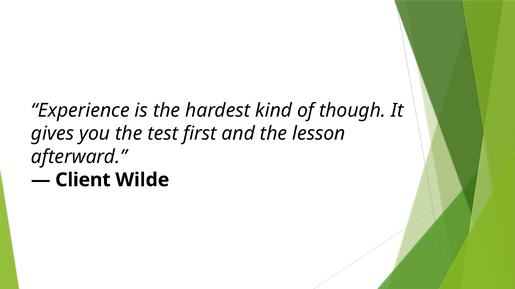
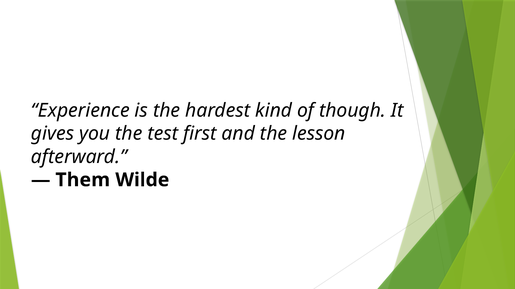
Client: Client -> Them (83, 180)
